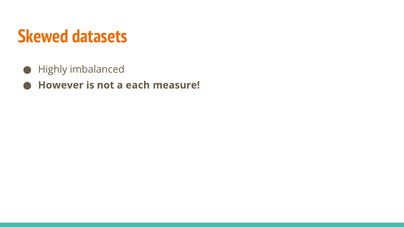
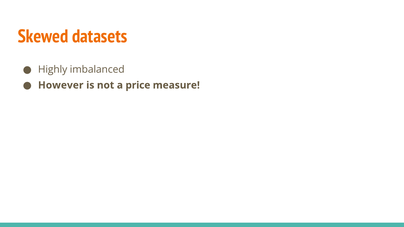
each: each -> price (138, 85)
